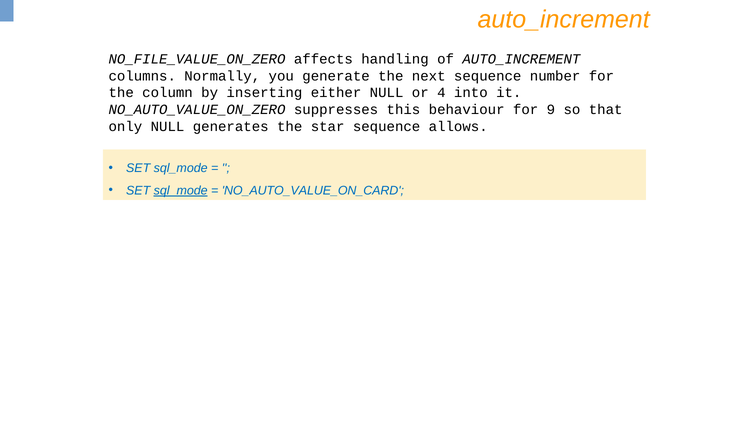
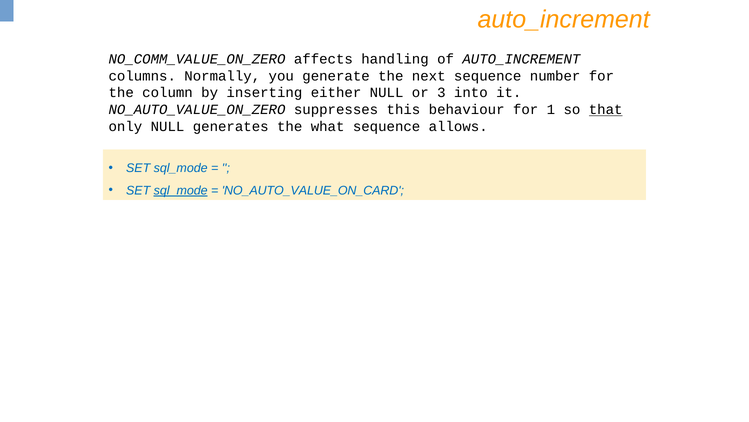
NO_FILE_VALUE_ON_ZERO: NO_FILE_VALUE_ON_ZERO -> NO_COMM_VALUE_ON_ZERO (197, 59)
4: 4 -> 3 (441, 93)
9: 9 -> 1 (551, 110)
that underline: none -> present (606, 110)
star: star -> what (328, 126)
